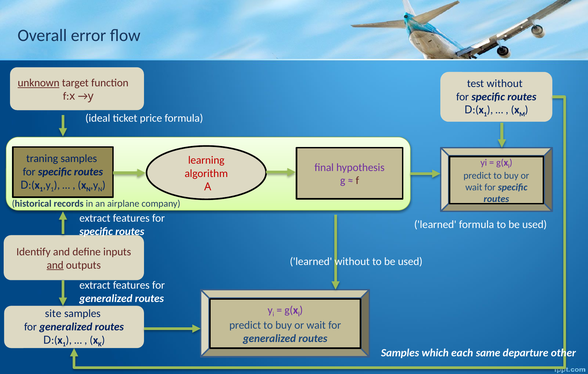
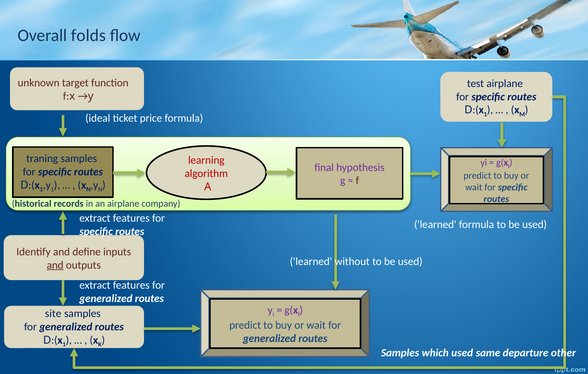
error: error -> folds (88, 35)
unknown underline: present -> none (39, 83)
test without: without -> airplane (505, 83)
which each: each -> used (462, 352)
